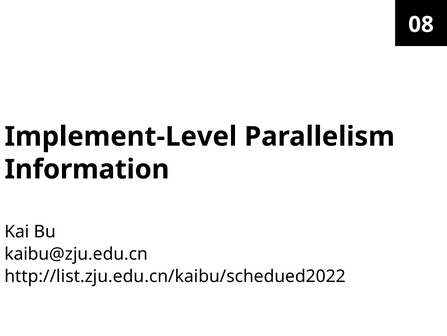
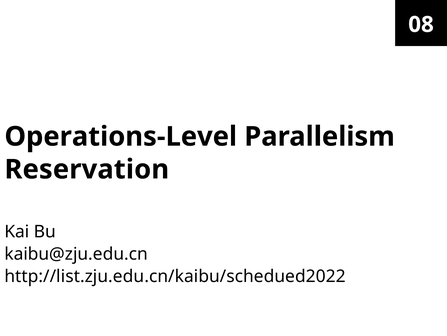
Implement-Level: Implement-Level -> Operations-Level (121, 136)
Information: Information -> Reservation (87, 169)
